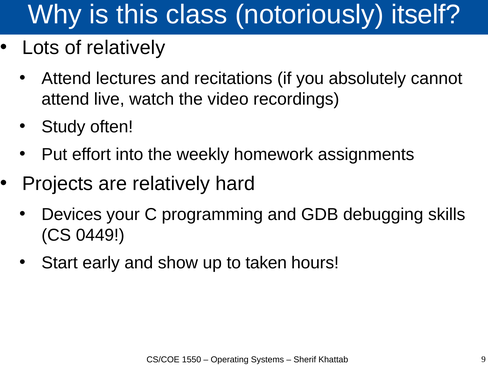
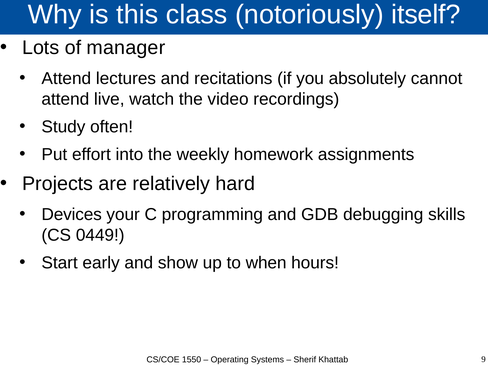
of relatively: relatively -> manager (126, 48)
taken: taken -> when (266, 263)
